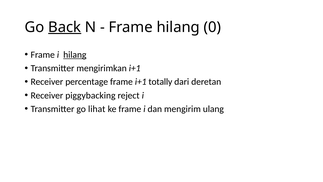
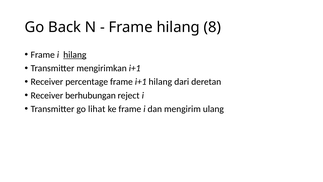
Back underline: present -> none (65, 27)
0: 0 -> 8 (212, 27)
i+1 totally: totally -> hilang (160, 82)
piggybacking: piggybacking -> berhubungan (90, 95)
